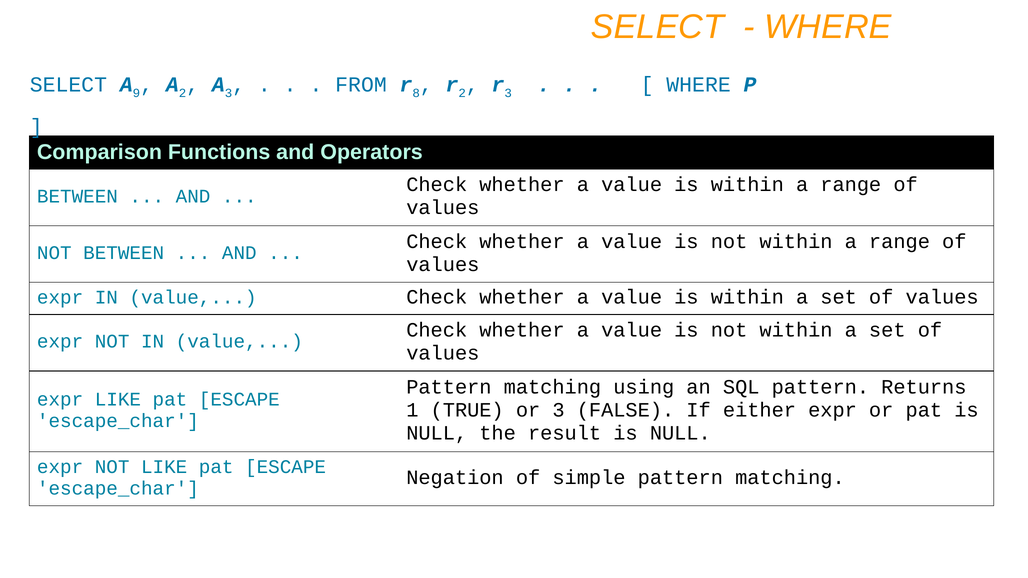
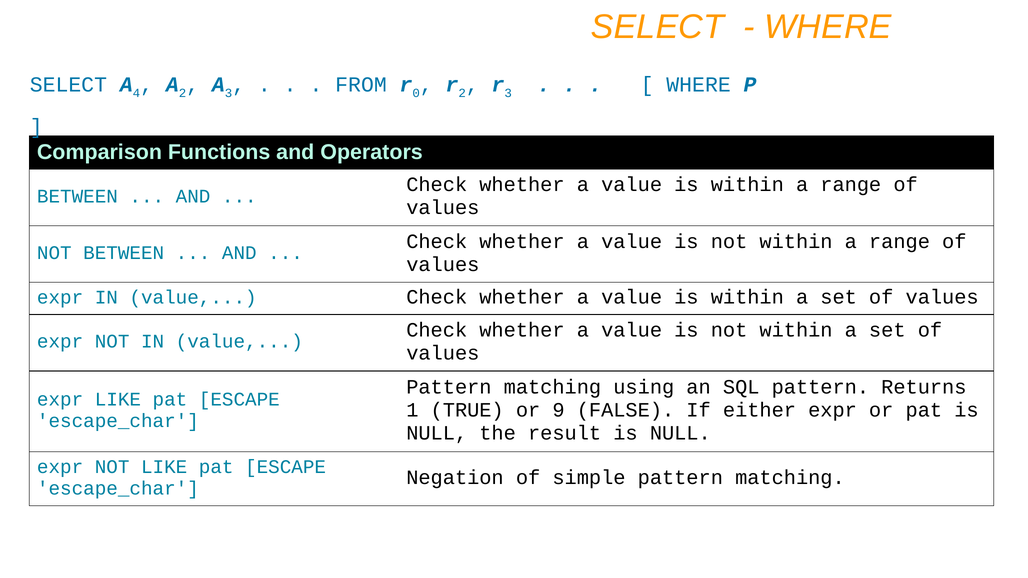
9: 9 -> 4 (136, 93)
8: 8 -> 0 (416, 93)
or 3: 3 -> 9 (558, 410)
